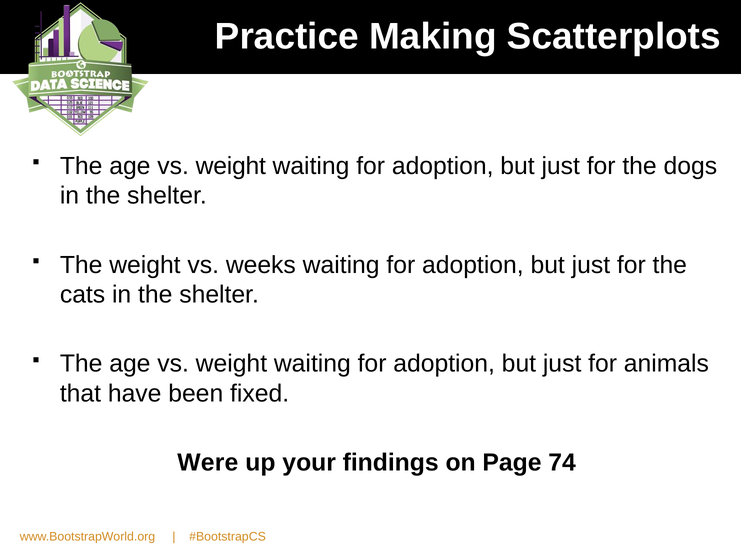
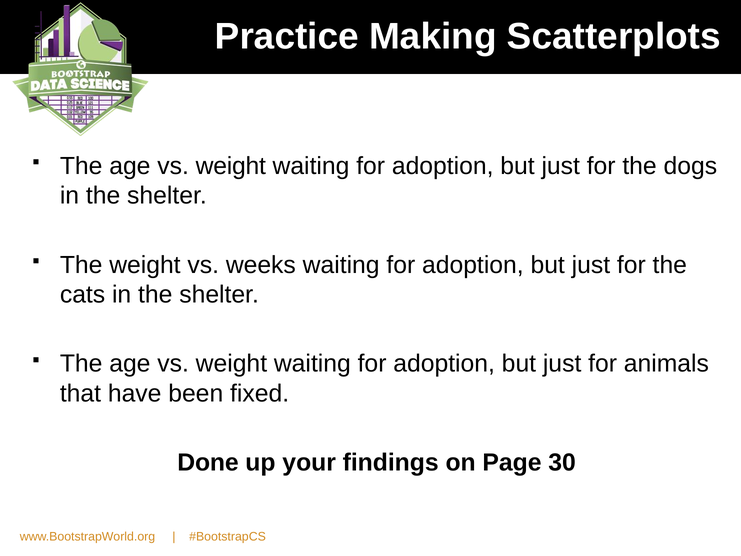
Were: Were -> Done (208, 462)
74: 74 -> 30 (562, 462)
